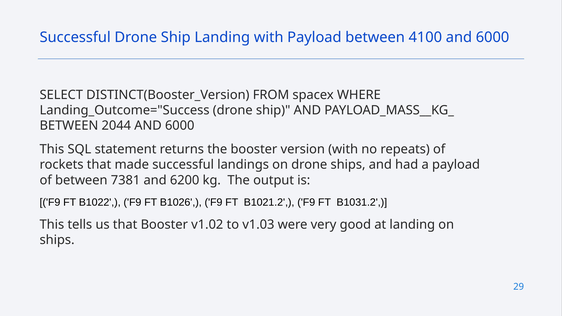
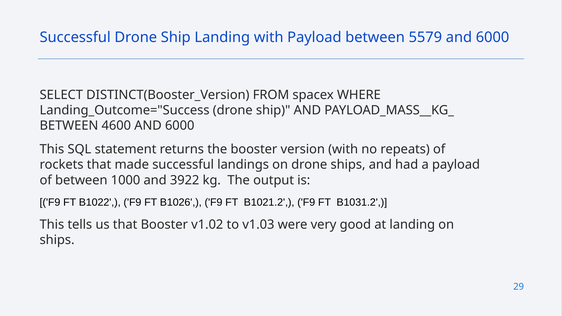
4100: 4100 -> 5579 (425, 37)
2044: 2044 -> 4600 (116, 126)
7381: 7381 -> 1000 (126, 180)
6200: 6200 -> 3922 (185, 180)
